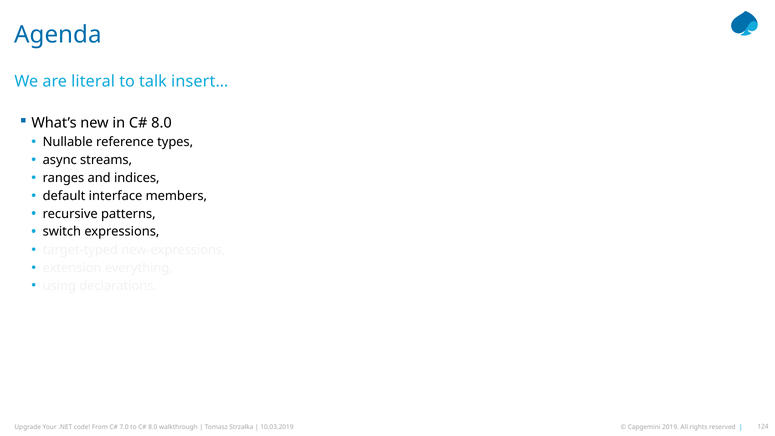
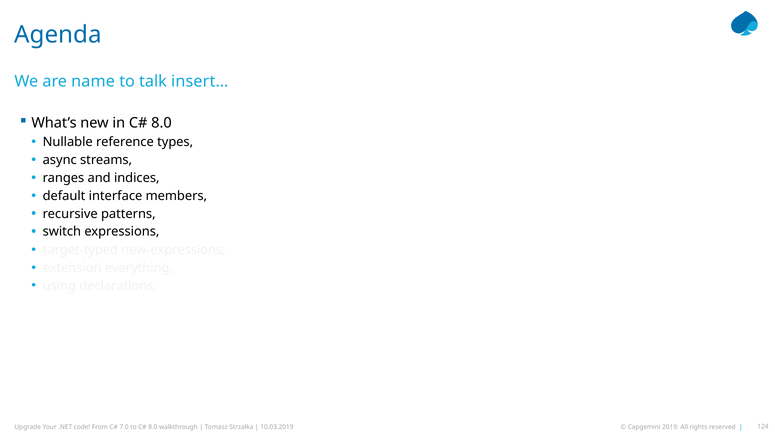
literal: literal -> name (93, 82)
